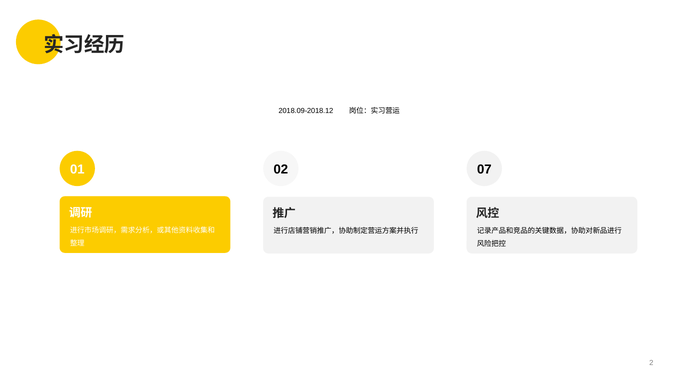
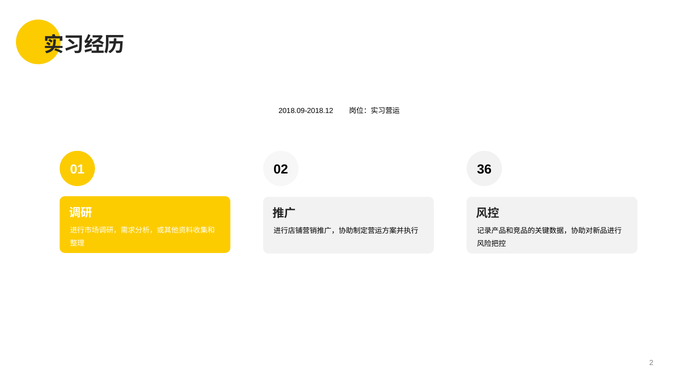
07: 07 -> 36 (484, 169)
